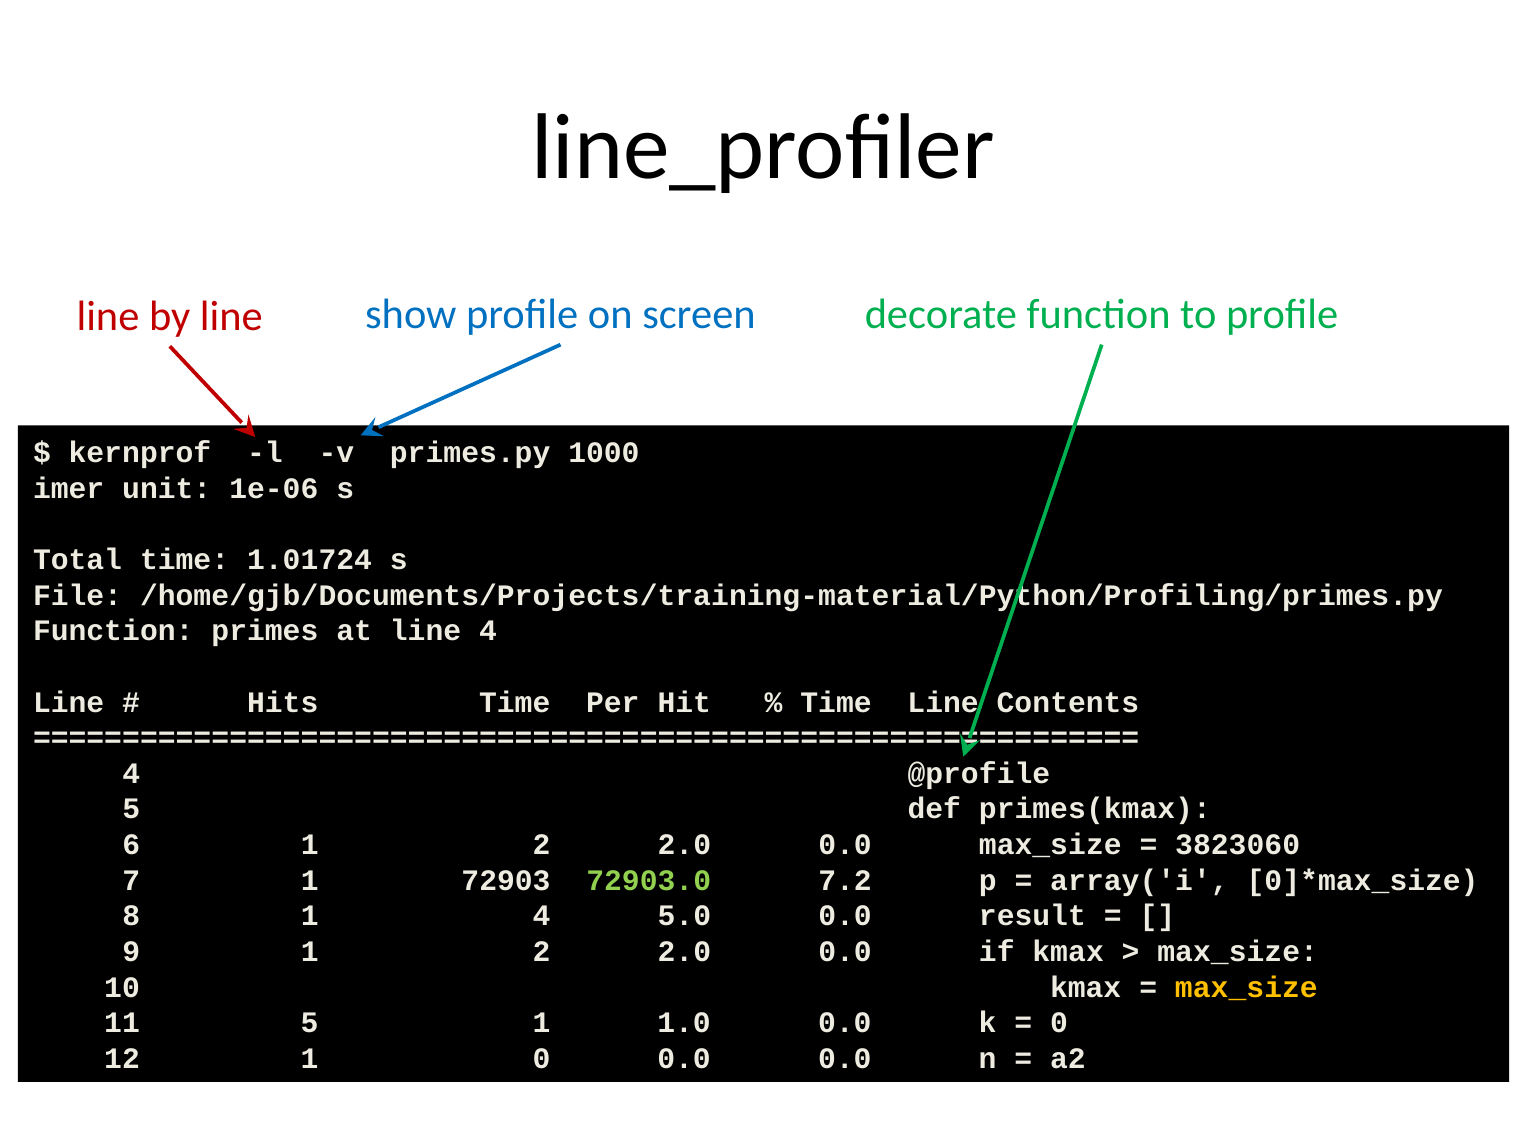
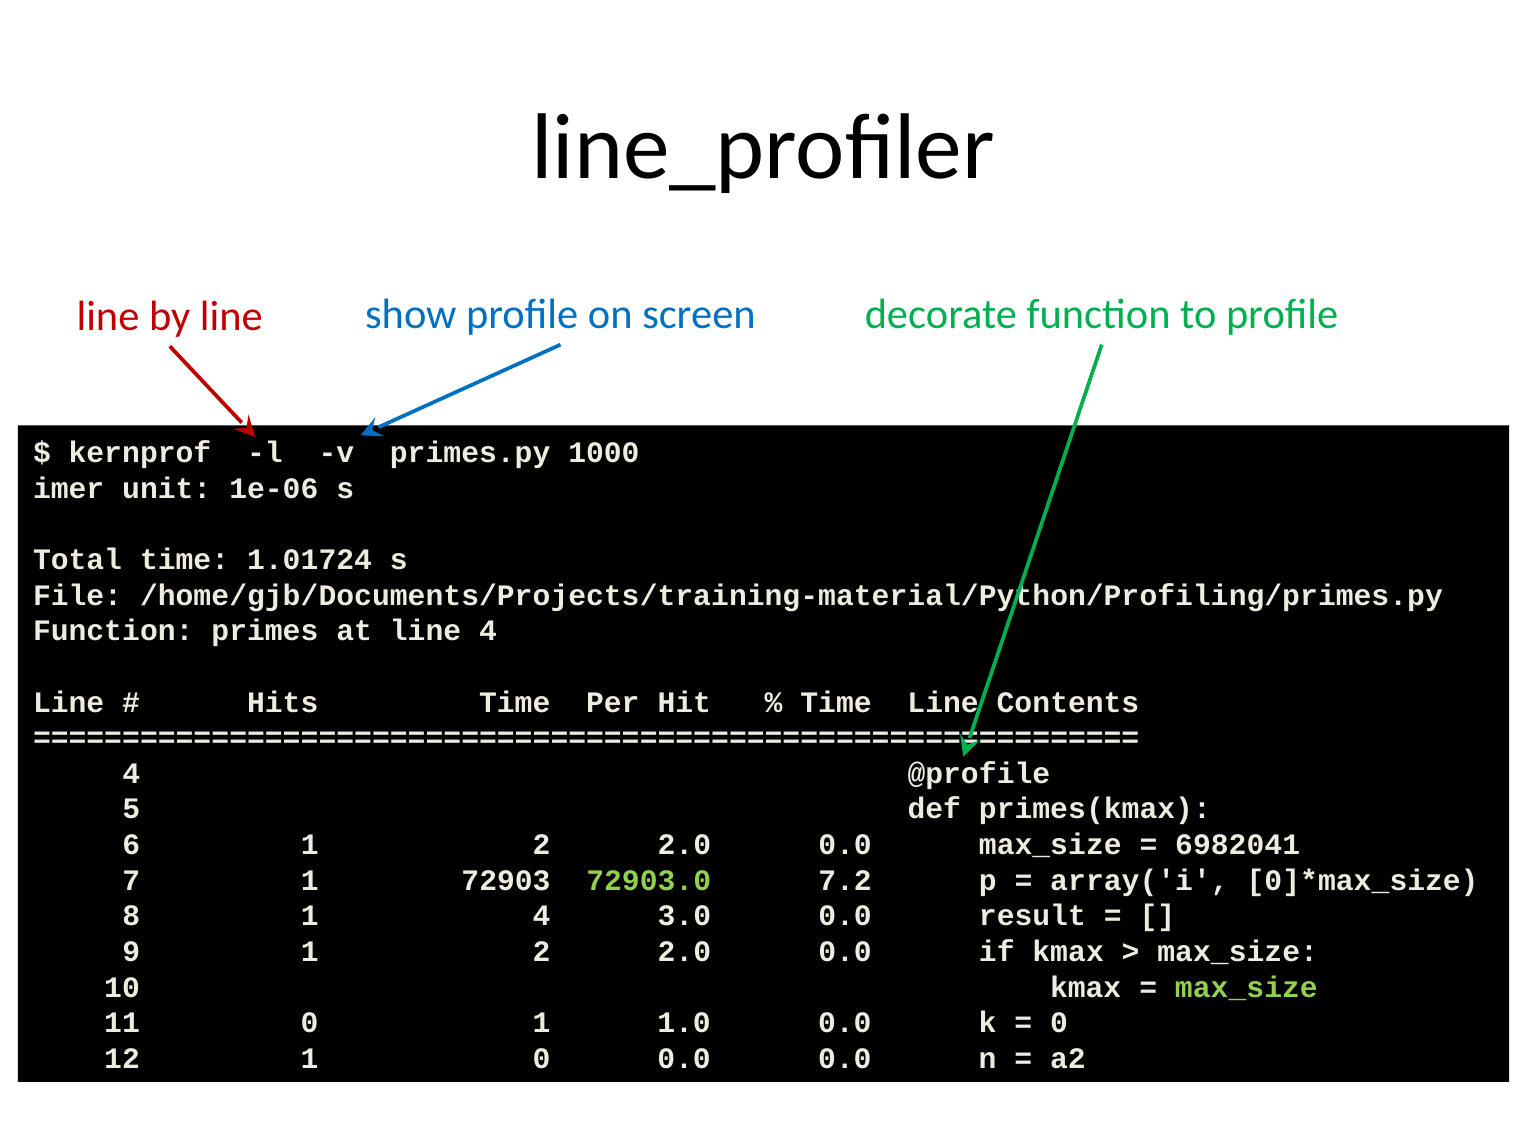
3823060: 3823060 -> 6982041 (1238, 845)
5.0: 5.0 -> 3.0 (684, 916)
max_size colour: yellow -> light green (1246, 988)
11 5: 5 -> 0 (309, 1023)
